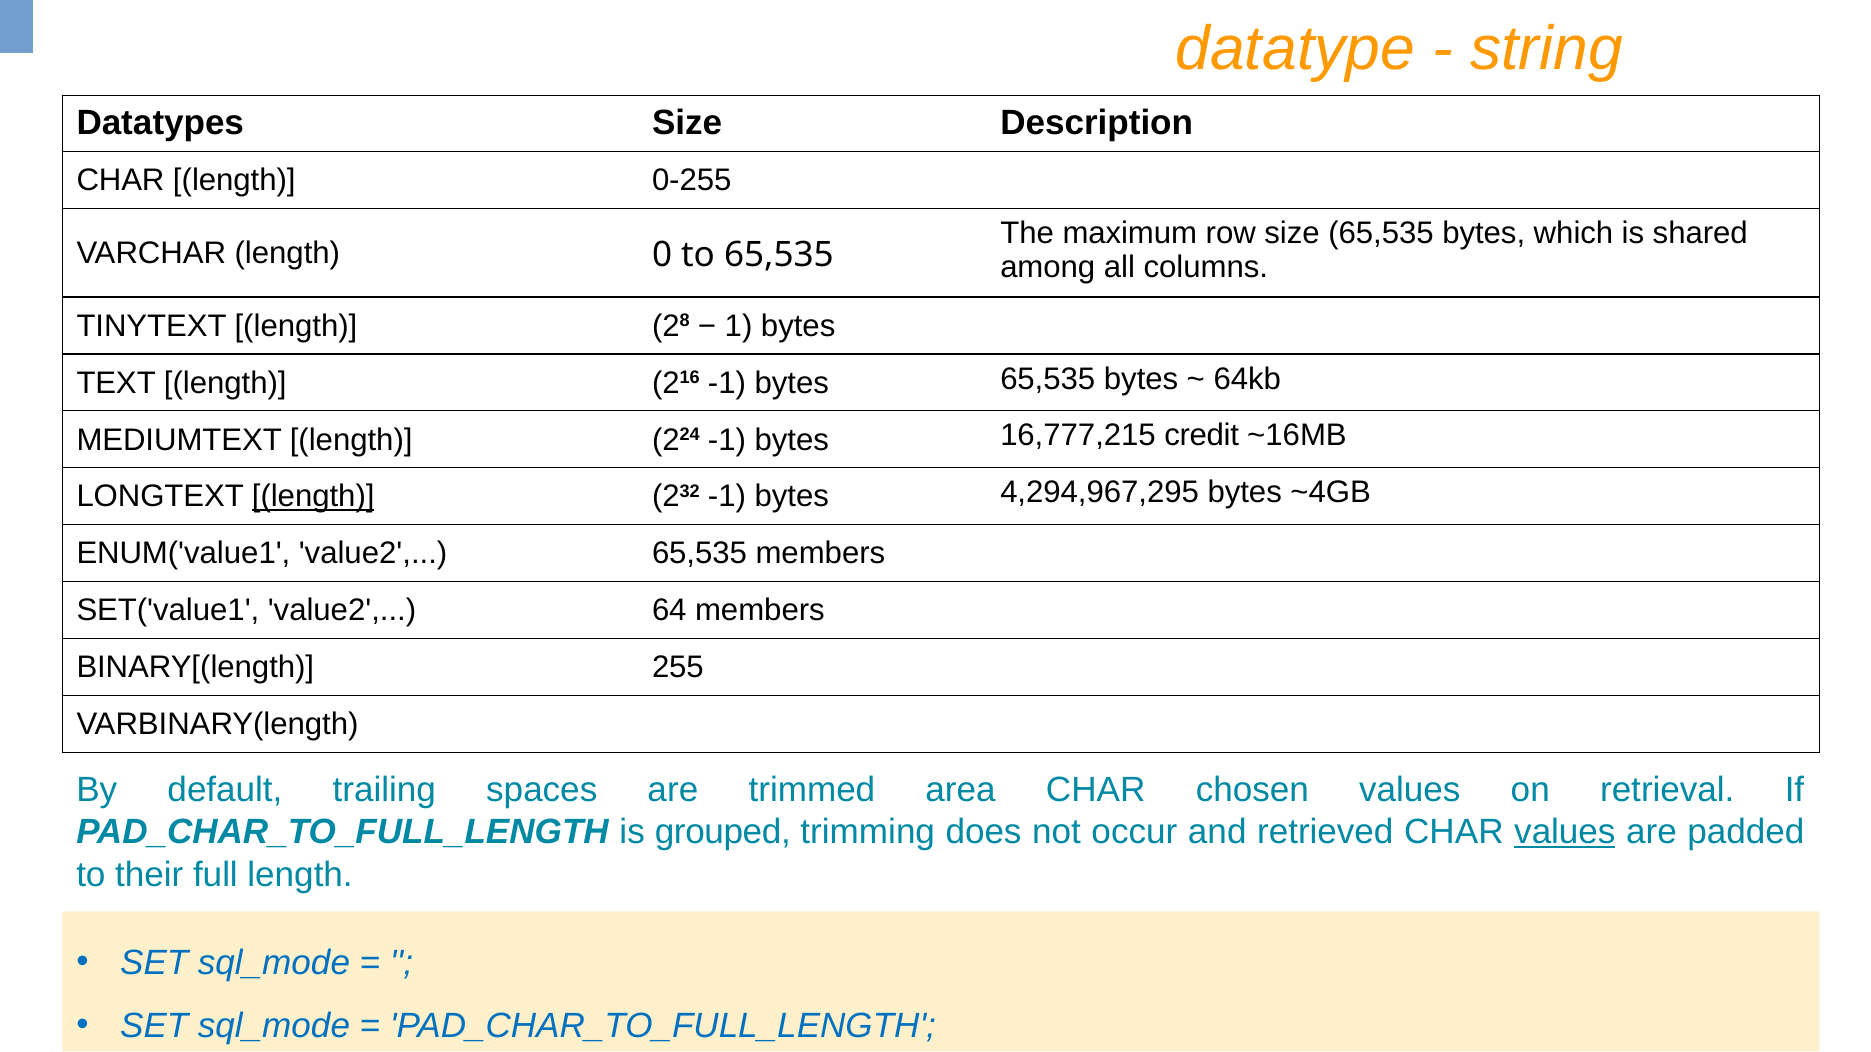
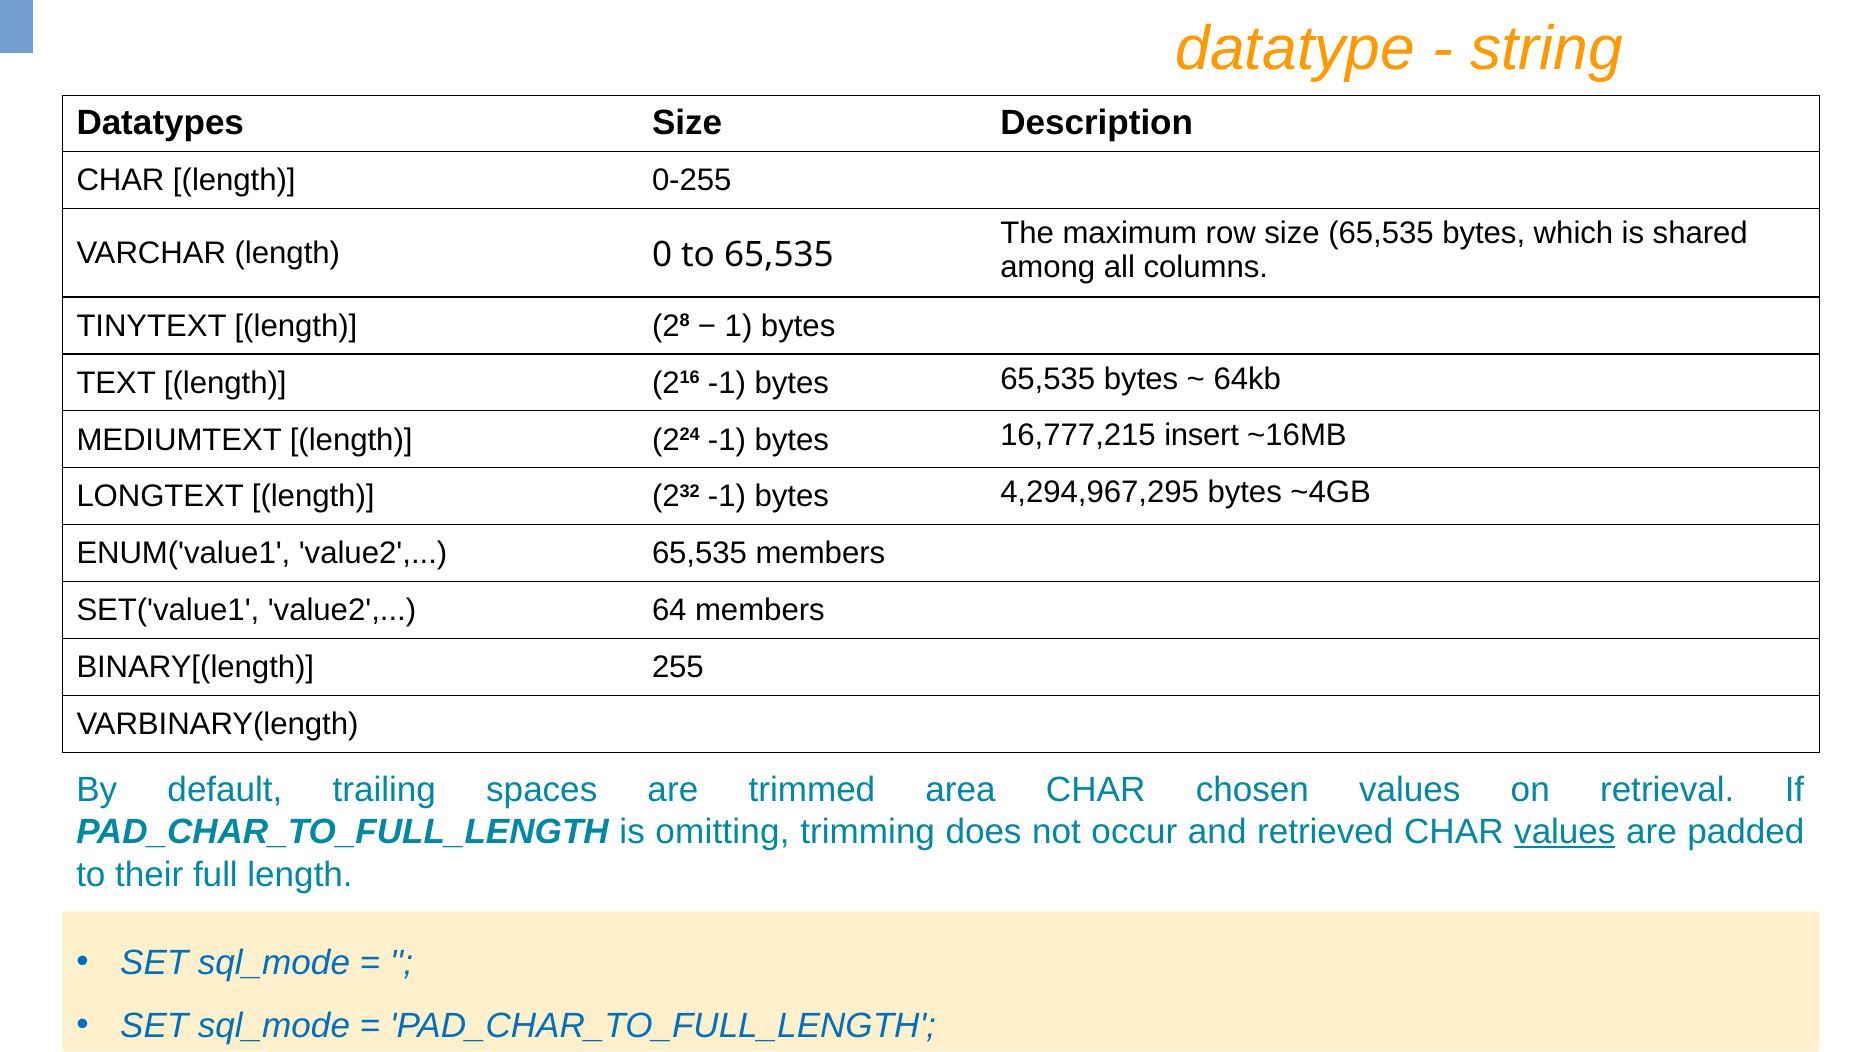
credit: credit -> insert (1202, 436)
length underline: present -> none (313, 497)
grouped: grouped -> omitting (722, 833)
